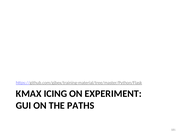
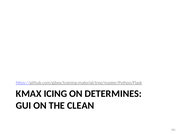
EXPERIMENT: EXPERIMENT -> DETERMINES (113, 93)
PATHS: PATHS -> CLEAN (81, 105)
